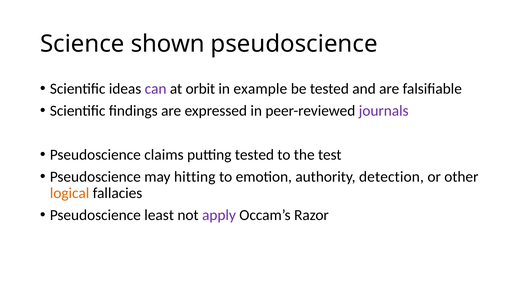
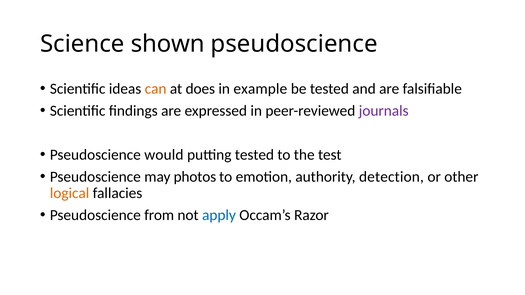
can colour: purple -> orange (156, 89)
orbit: orbit -> does (200, 89)
claims: claims -> would (164, 155)
hitting: hitting -> photos (195, 177)
least: least -> from (159, 215)
apply colour: purple -> blue (219, 215)
